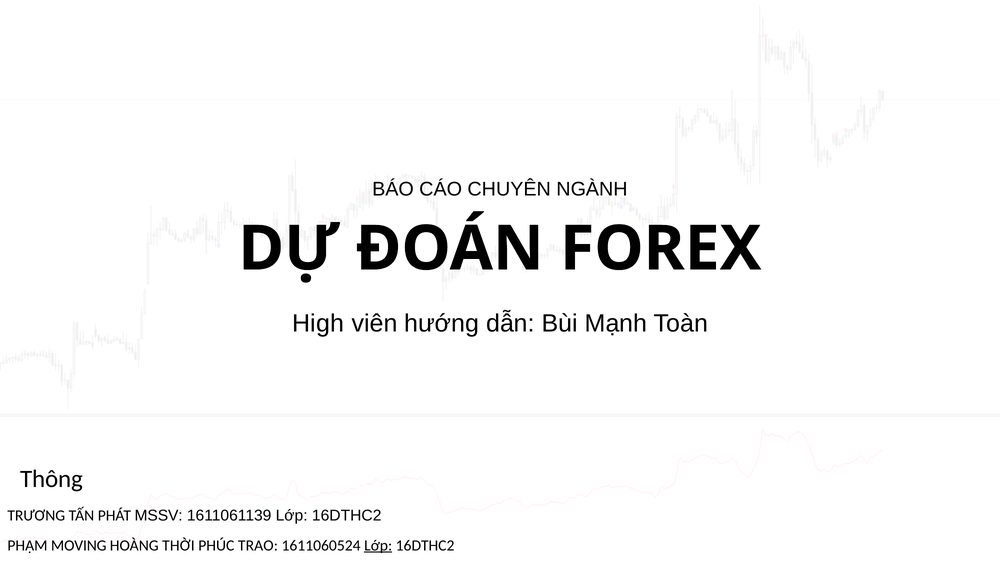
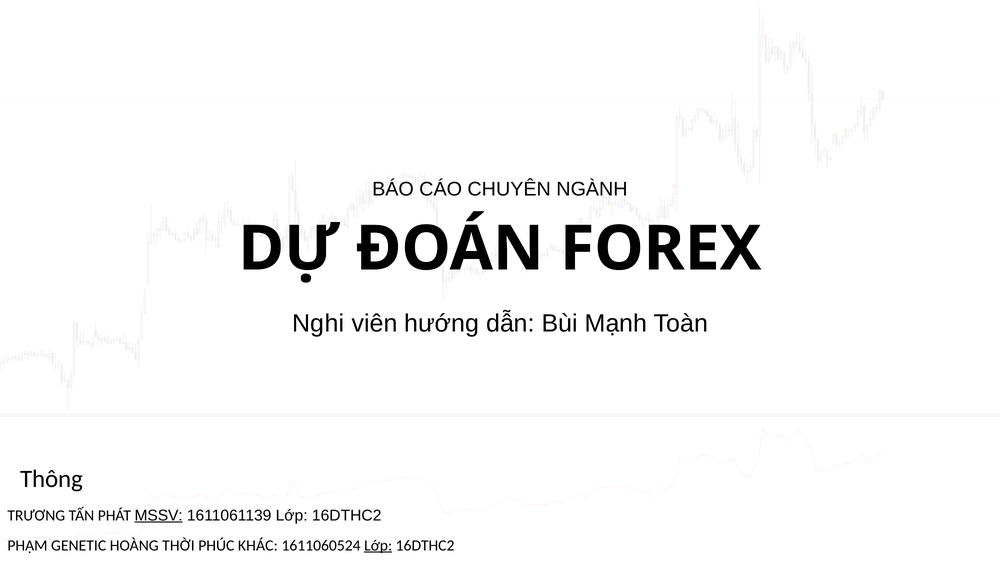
High: High -> Nghi (318, 324)
MSSV underline: none -> present (159, 516)
MOVING: MOVING -> GENETIC (79, 546)
TRAO: TRAO -> KHÁC (258, 546)
